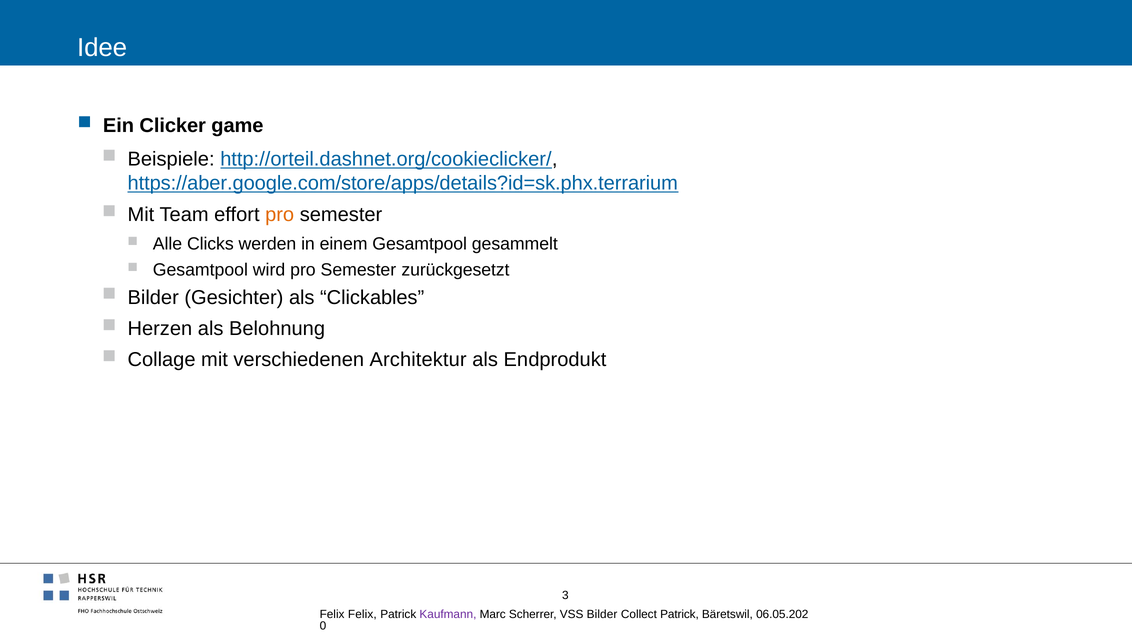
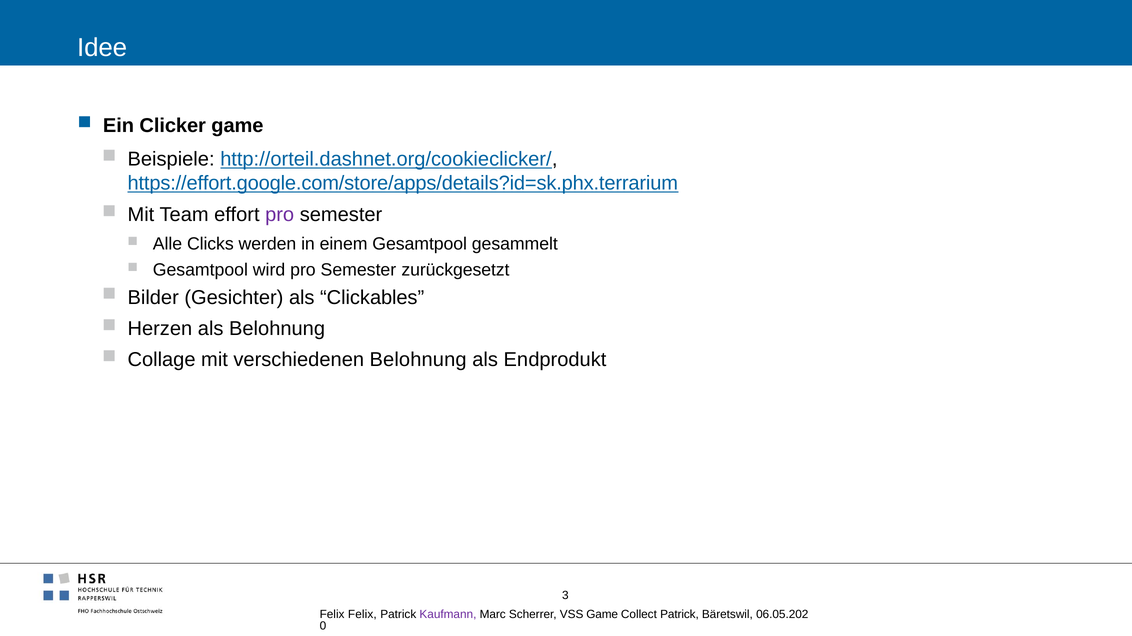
https://aber.google.com/store/apps/details?id=sk.phx.terrarium: https://aber.google.com/store/apps/details?id=sk.phx.terrarium -> https://effort.google.com/store/apps/details?id=sk.phx.terrarium (403, 184)
pro colour: orange -> purple (280, 215)
verschiedenen Architektur: Architektur -> Belohnung (418, 360)
VSS Bilder: Bilder -> Game (602, 615)
